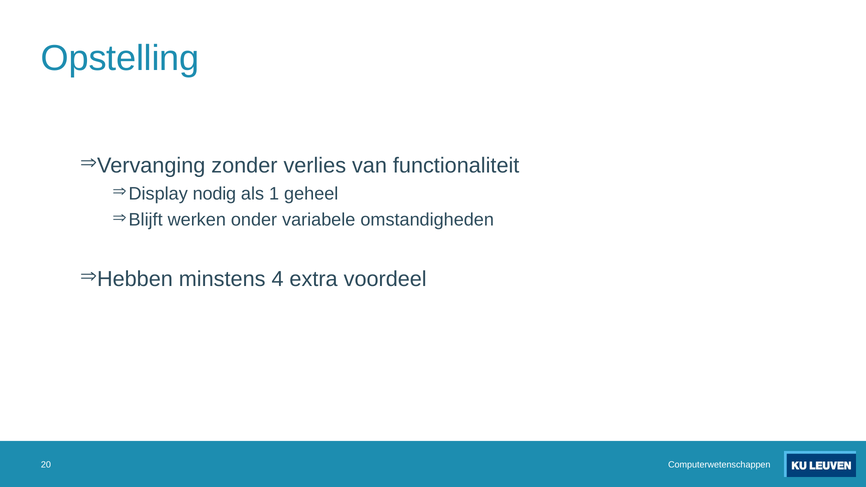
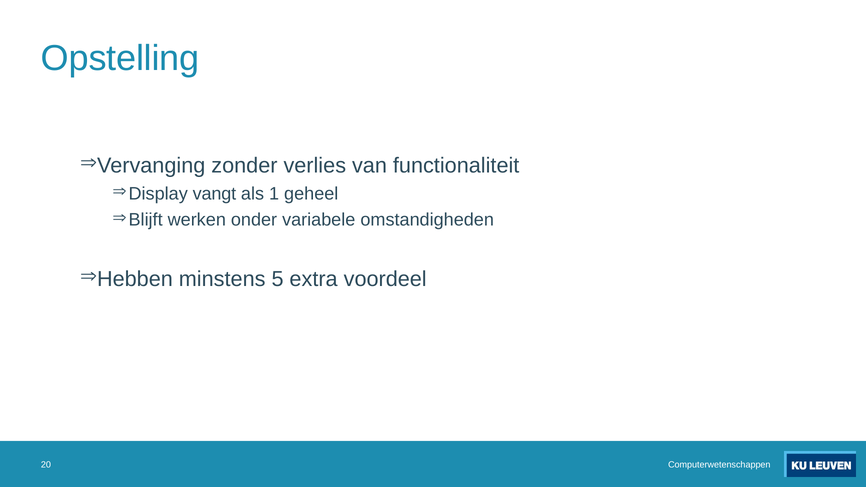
nodig: nodig -> vangt (214, 194)
4: 4 -> 5 (278, 279)
